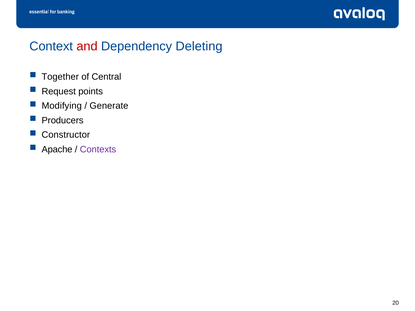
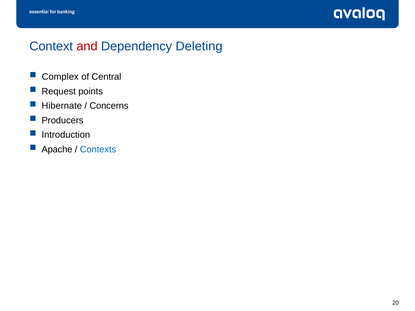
Together: Together -> Complex (60, 77)
Modifying: Modifying -> Hibernate (62, 106)
Generate: Generate -> Concerns (109, 106)
Constructor: Constructor -> Introduction (66, 135)
Contexts colour: purple -> blue (98, 149)
